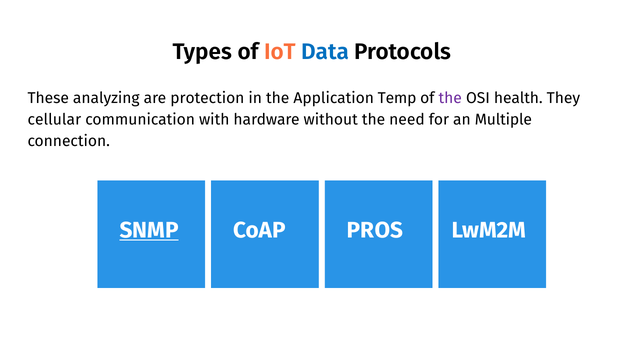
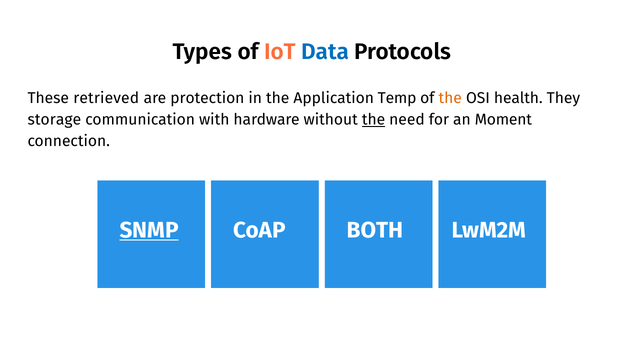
analyzing: analyzing -> retrieved (106, 98)
the colour: purple -> orange (450, 98)
cellular: cellular -> storage (54, 120)
the underline: none -> present (374, 120)
Multiple: Multiple -> Moment (503, 120)
PROS: PROS -> BOTH (375, 230)
